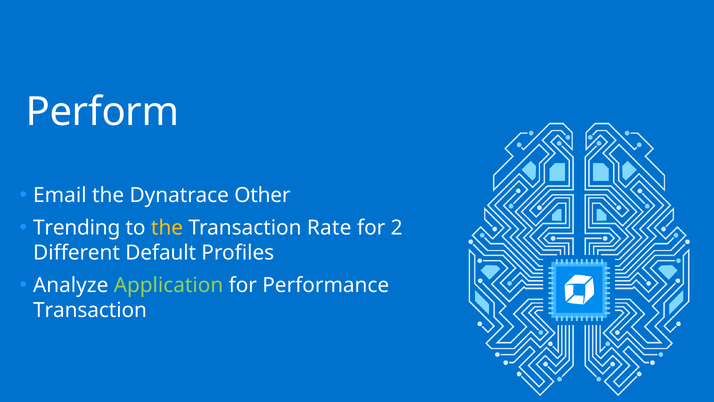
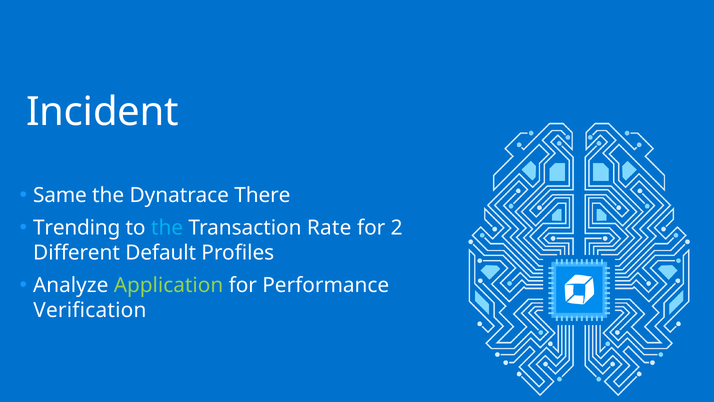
Perform: Perform -> Incident (102, 112)
Email: Email -> Same (60, 195)
Other: Other -> There (262, 195)
the colour: yellow -> light blue (167, 228)
Transaction: Transaction -> Verification (90, 310)
